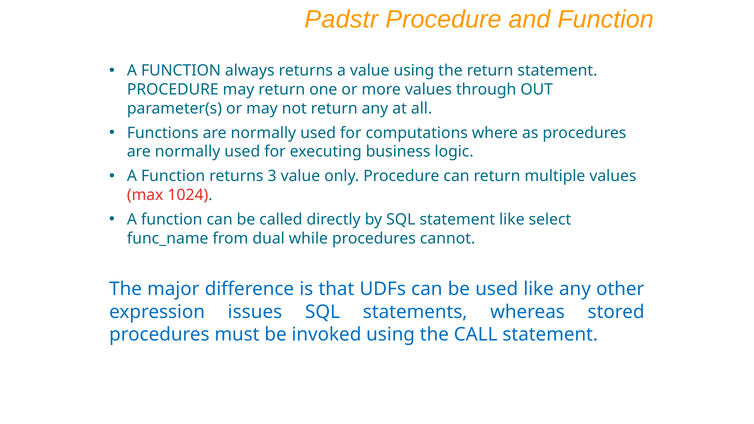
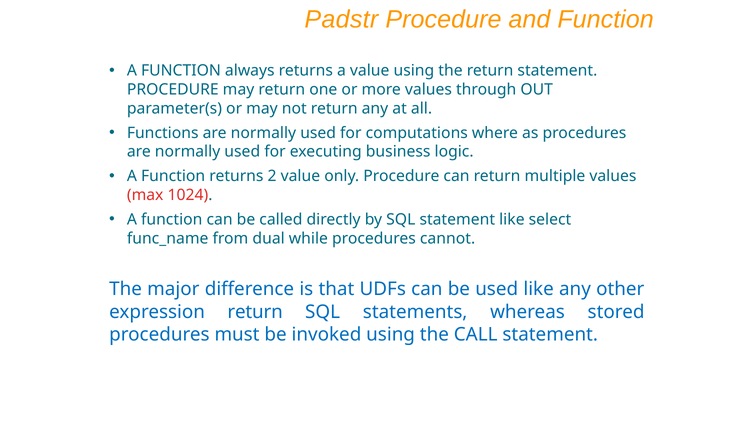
3: 3 -> 2 (272, 176)
expression issues: issues -> return (255, 312)
